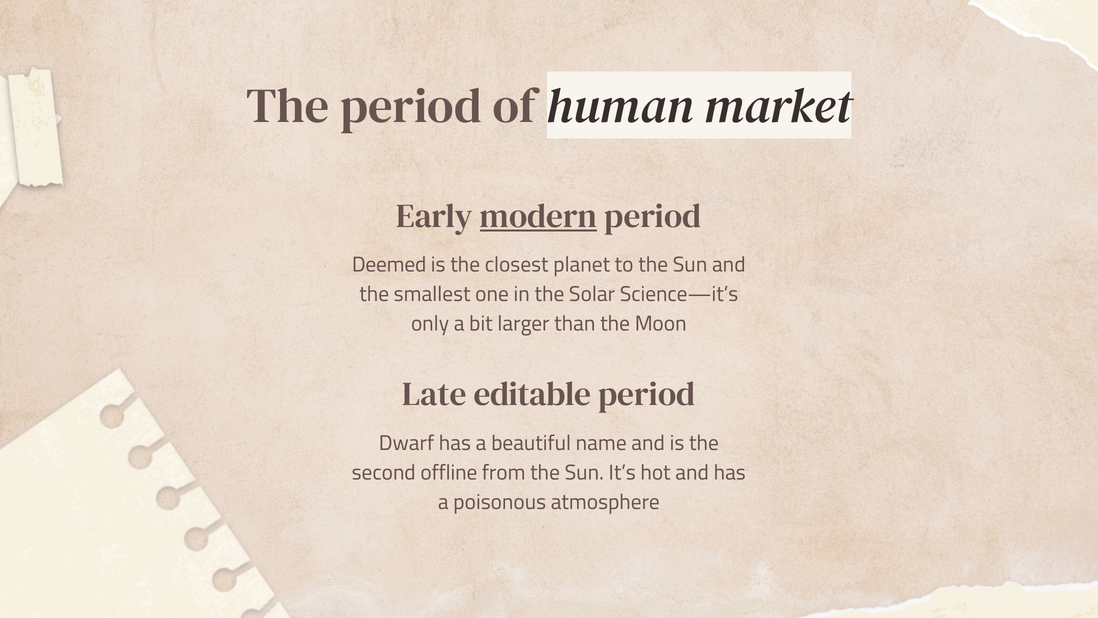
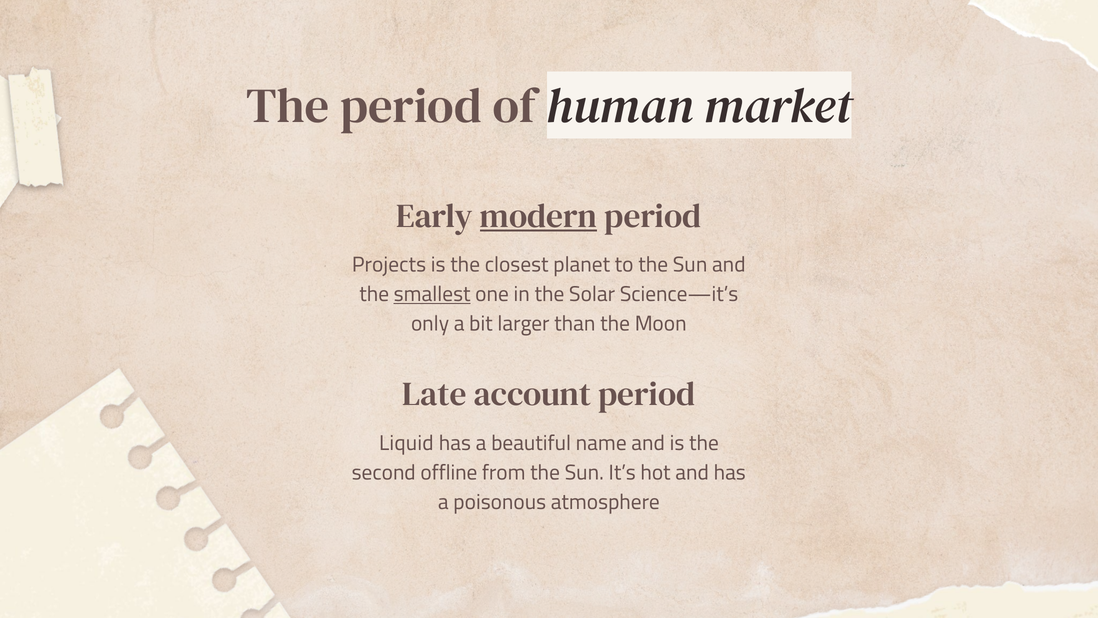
Deemed: Deemed -> Projects (389, 265)
smallest underline: none -> present (432, 294)
editable: editable -> account (532, 394)
Dwarf: Dwarf -> Liquid (406, 443)
